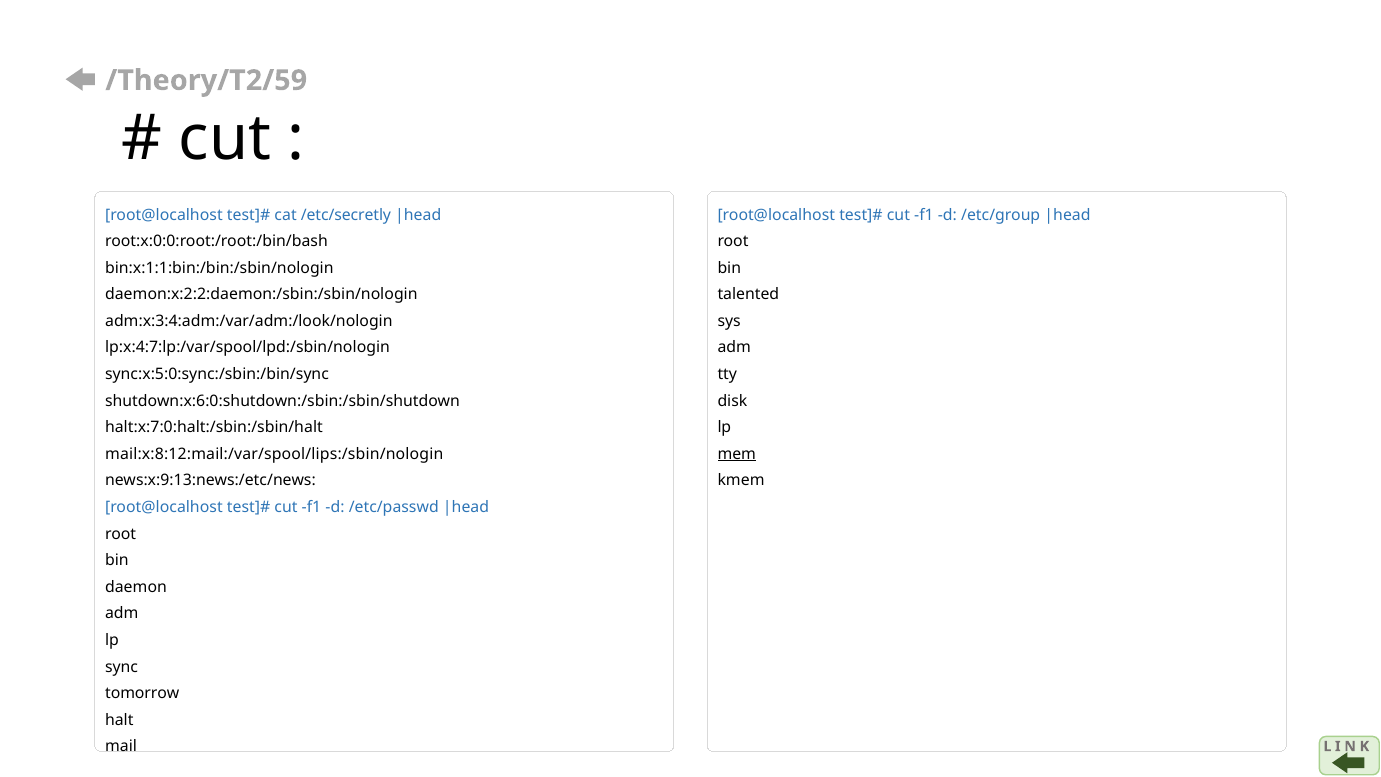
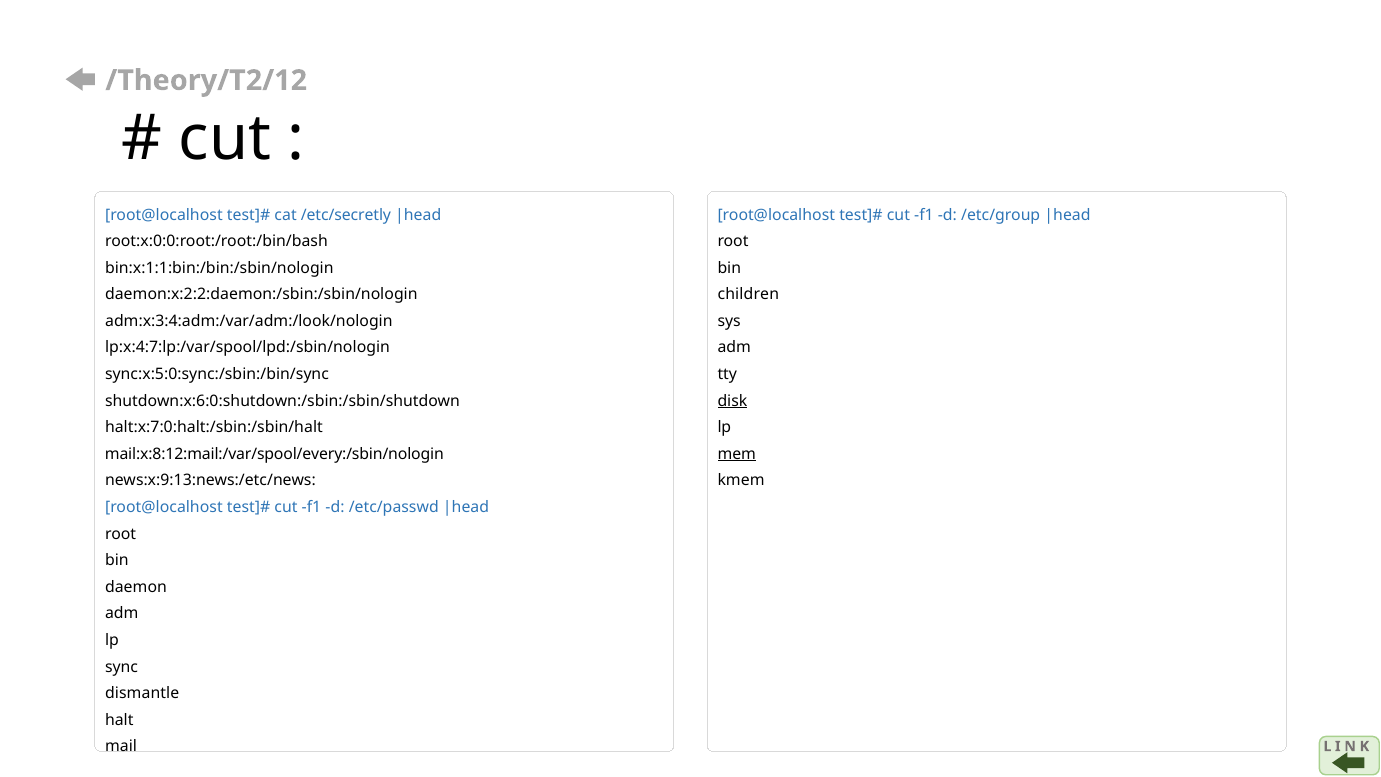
/Theory/T2/59: /Theory/T2/59 -> /Theory/T2/12 (206, 80)
talented: talented -> children (748, 294)
disk underline: none -> present (732, 401)
mail:x:8:12:mail:/var/spool/lips:/sbin/nologin: mail:x:8:12:mail:/var/spool/lips:/sbin/nologin -> mail:x:8:12:mail:/var/spool/every:/sbin/nologin (274, 454)
tomorrow: tomorrow -> dismantle (142, 693)
